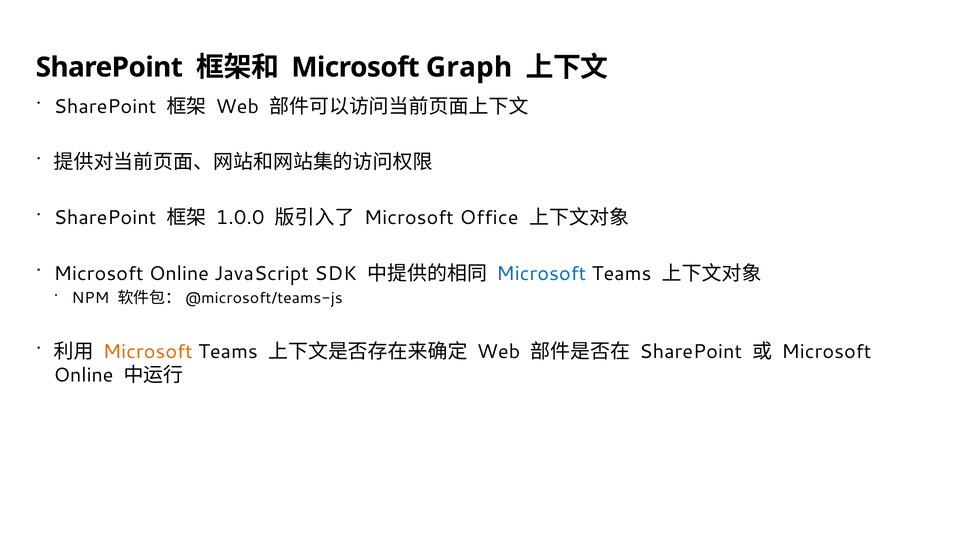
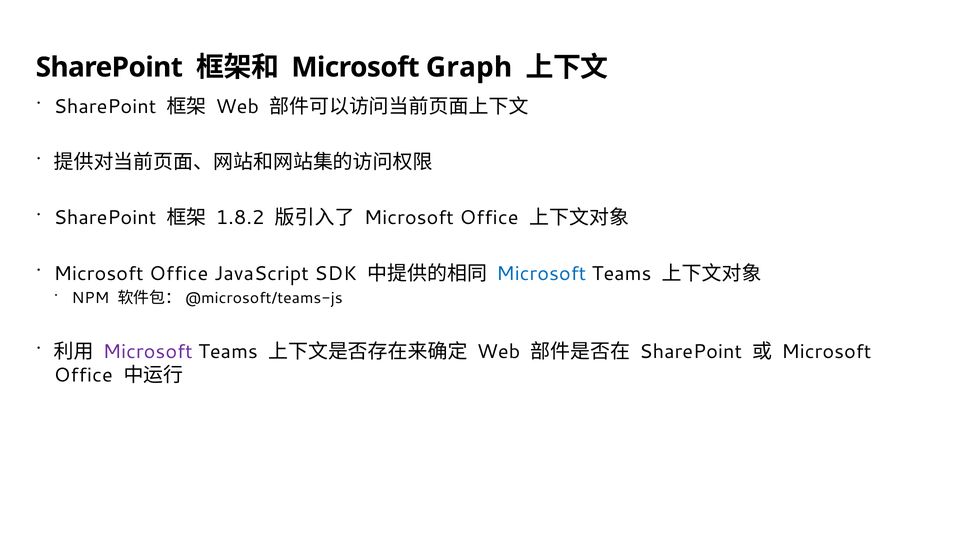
1.0.0: 1.0.0 -> 1.8.2 (240, 218)
Online: Online -> Office (179, 274)
Microsoft colour: orange -> purple (148, 352)
Online: Online -> Office (83, 376)
